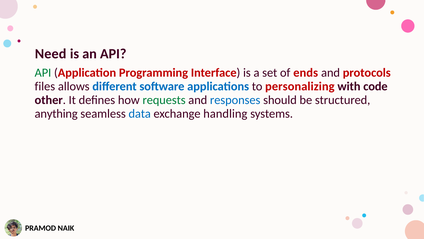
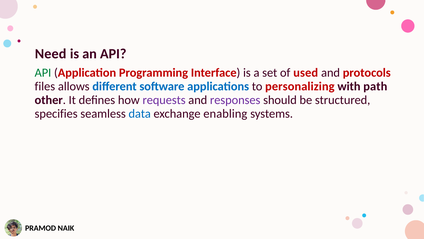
ends: ends -> used (306, 73)
code: code -> path (375, 86)
requests colour: green -> purple (164, 100)
responses colour: blue -> purple (235, 100)
anything: anything -> specifies (56, 114)
handling: handling -> enabling (225, 114)
